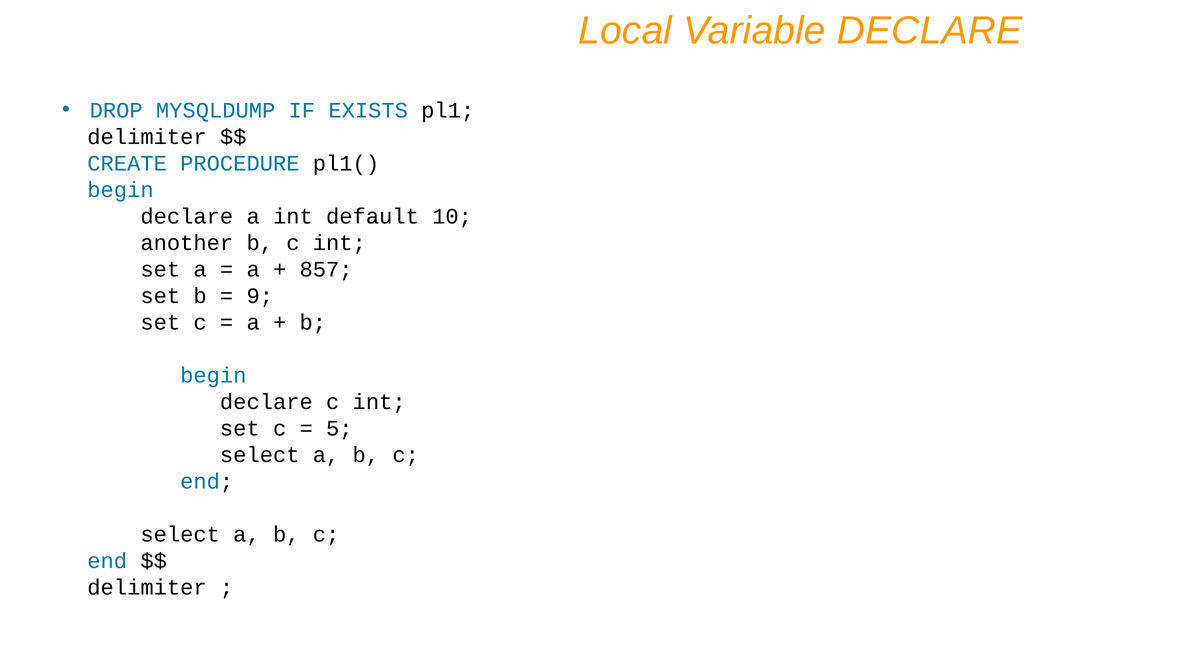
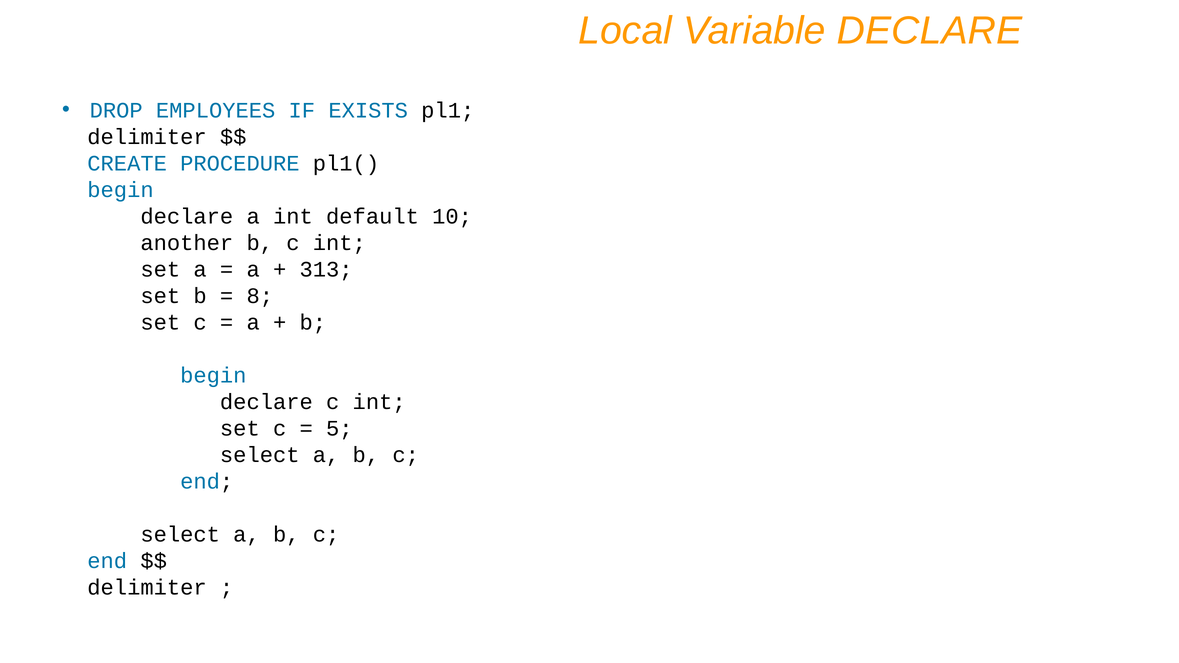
MYSQLDUMP: MYSQLDUMP -> EMPLOYEES (216, 110)
857: 857 -> 313 (326, 269)
9: 9 -> 8 (260, 296)
